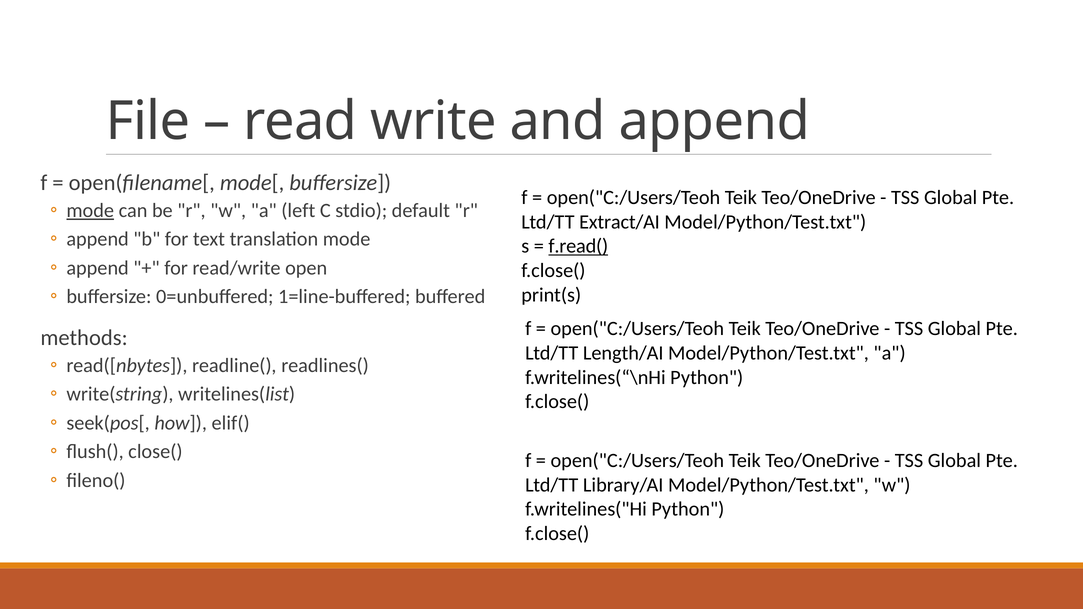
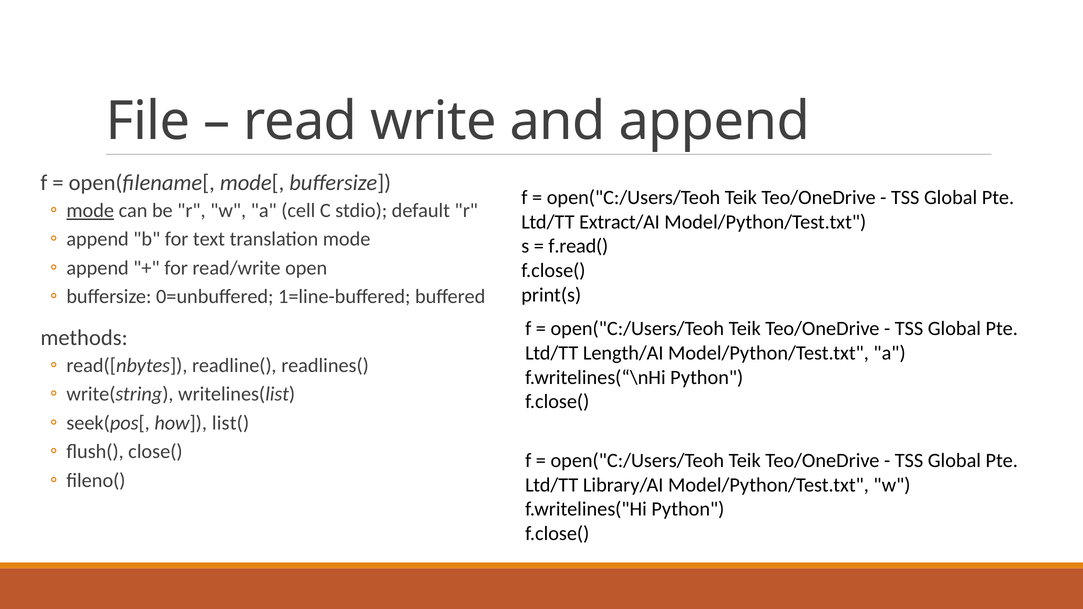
left: left -> cell (298, 211)
f.read( underline: present -> none (578, 246)
elif(: elif( -> list( (231, 423)
